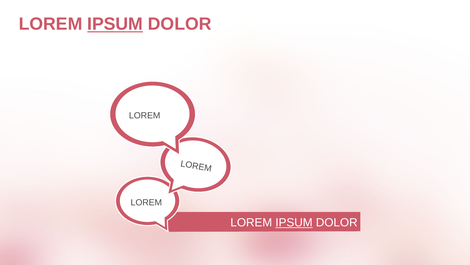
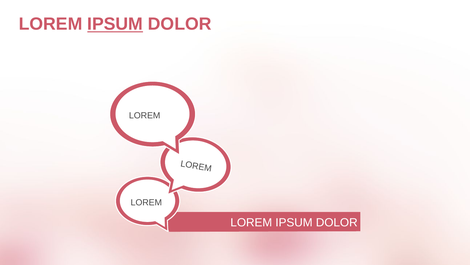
IPSUM underline: present -> none (294, 222)
